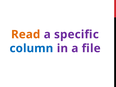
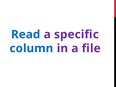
Read colour: orange -> blue (26, 34)
